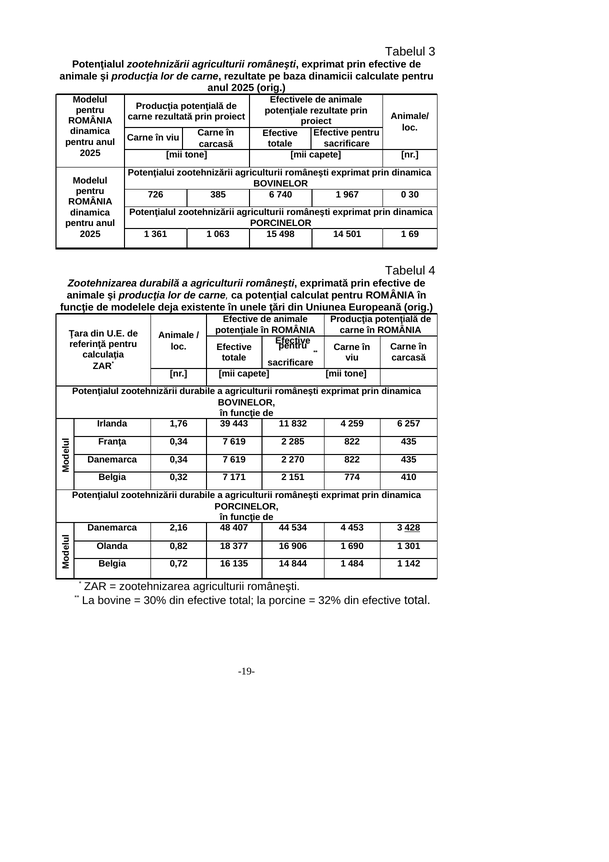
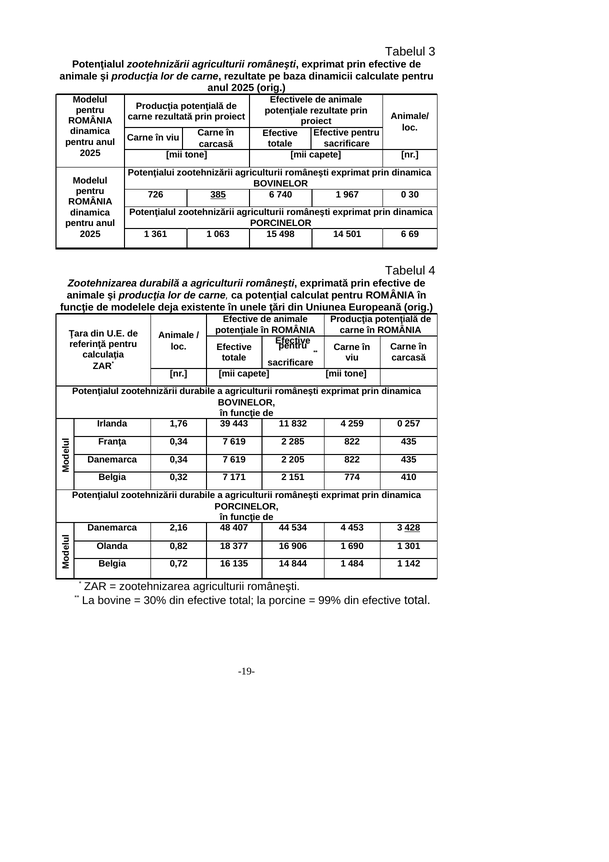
385 underline: none -> present (218, 195)
501 1: 1 -> 6 (404, 234)
259 6: 6 -> 0 (400, 424)
270: 270 -> 205 (297, 460)
32%: 32% -> 99% (330, 600)
